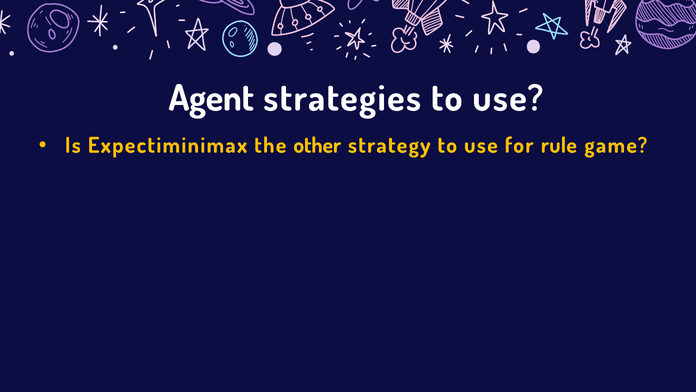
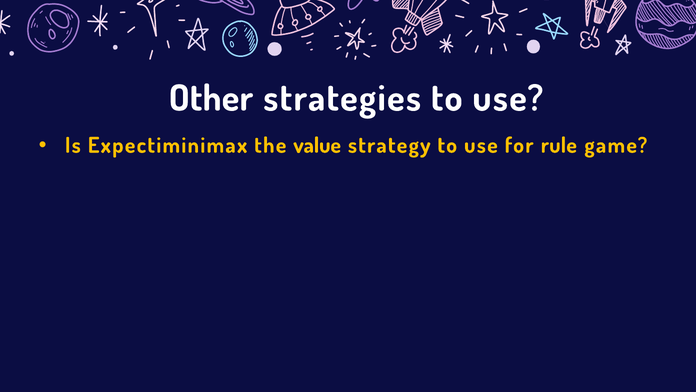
Agent: Agent -> Other (211, 99)
other: other -> value (317, 145)
